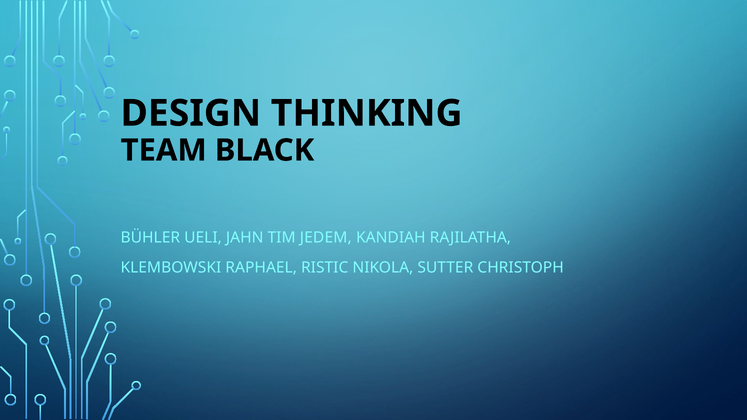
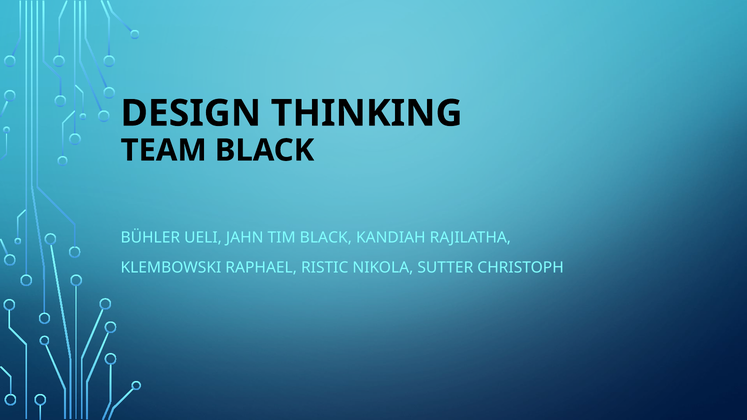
TIM JEDEM: JEDEM -> BLACK (326, 238)
